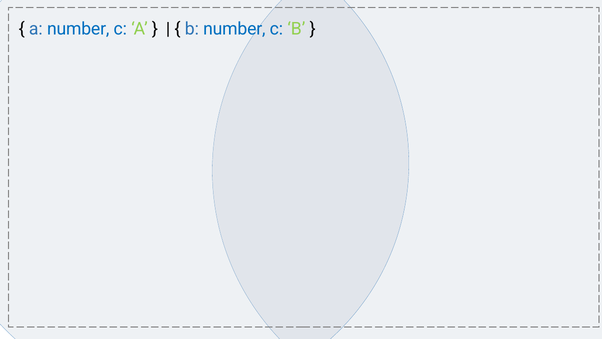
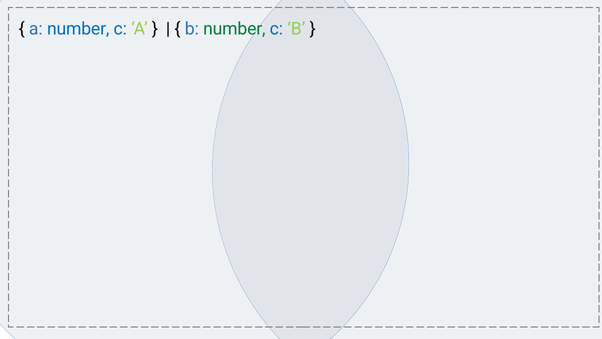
number colour: blue -> green (234, 29)
